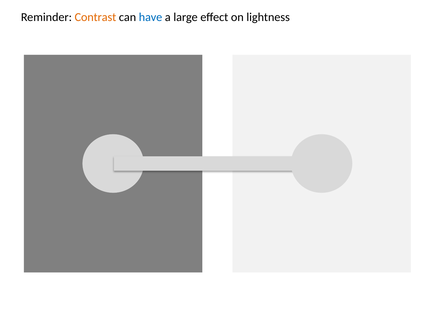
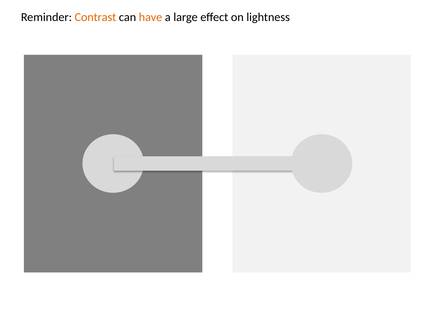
have colour: blue -> orange (151, 17)
